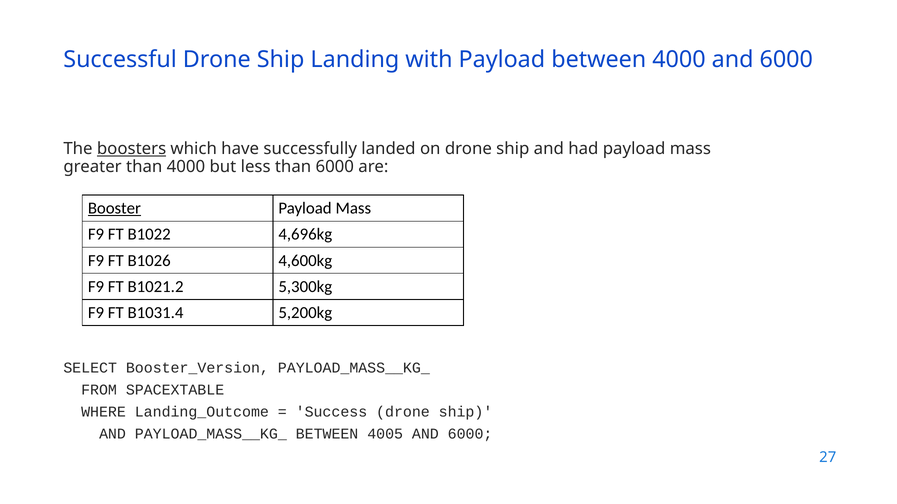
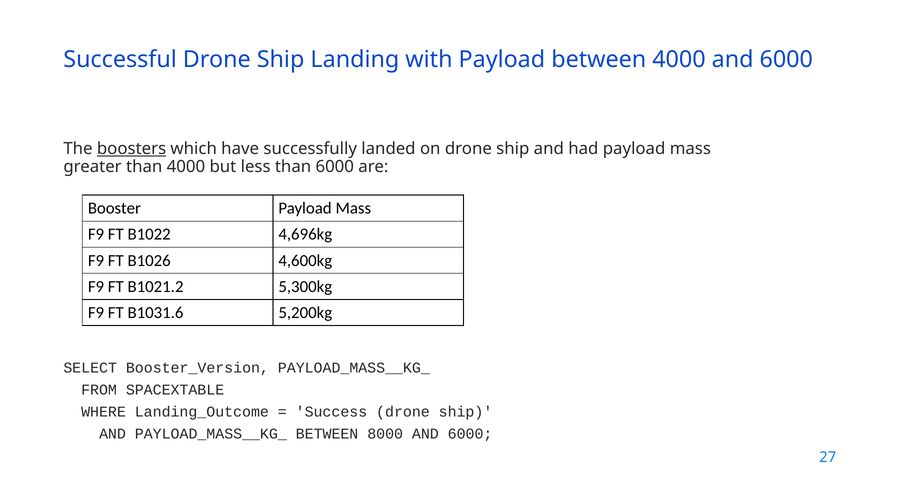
Booster underline: present -> none (114, 209)
B1031.4: B1031.4 -> B1031.6 (156, 313)
4005: 4005 -> 8000 (385, 434)
